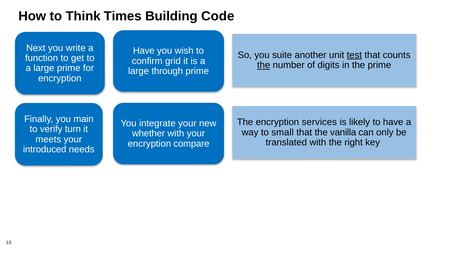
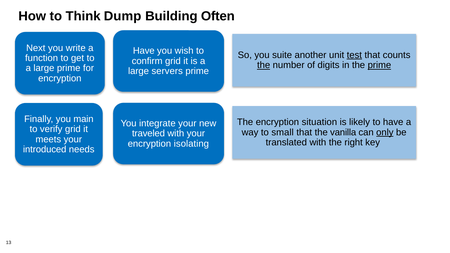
Times: Times -> Dump (123, 16)
Code: Code -> Often (218, 16)
prime underline: none -> present (379, 65)
through: through -> servers (167, 71)
services: services -> situation (319, 122)
verify turn: turn -> grid (73, 129)
only underline: none -> present (385, 132)
whether: whether -> traveled (148, 134)
compare: compare -> isolating (191, 144)
